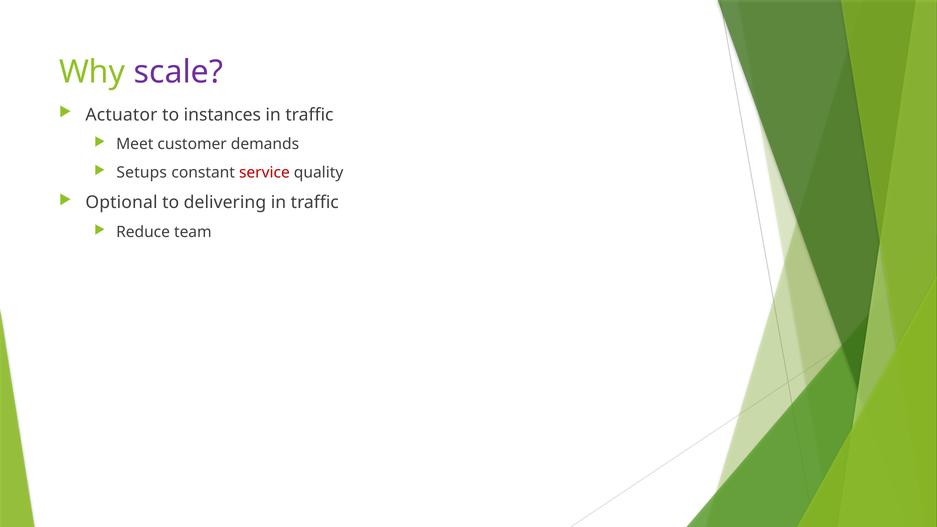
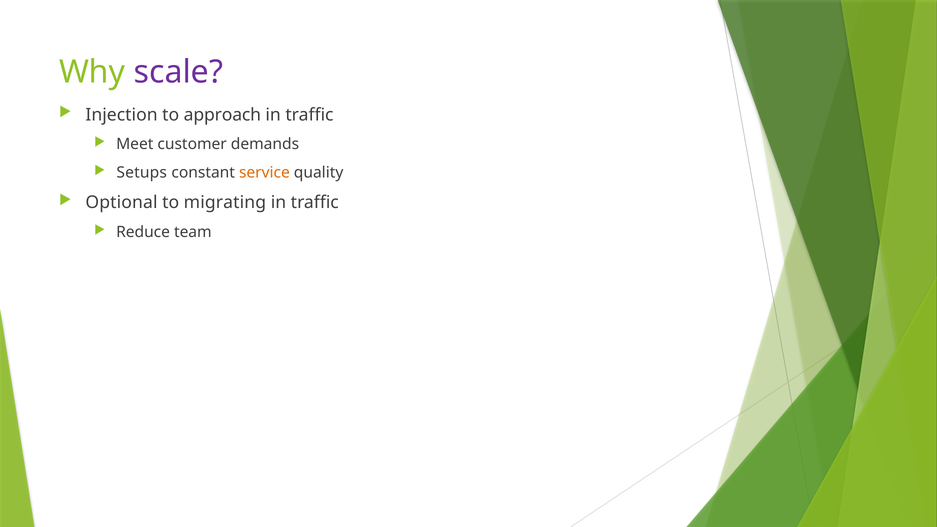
Actuator: Actuator -> Injection (122, 115)
instances: instances -> approach (222, 115)
service colour: red -> orange (264, 173)
delivering: delivering -> migrating (225, 203)
